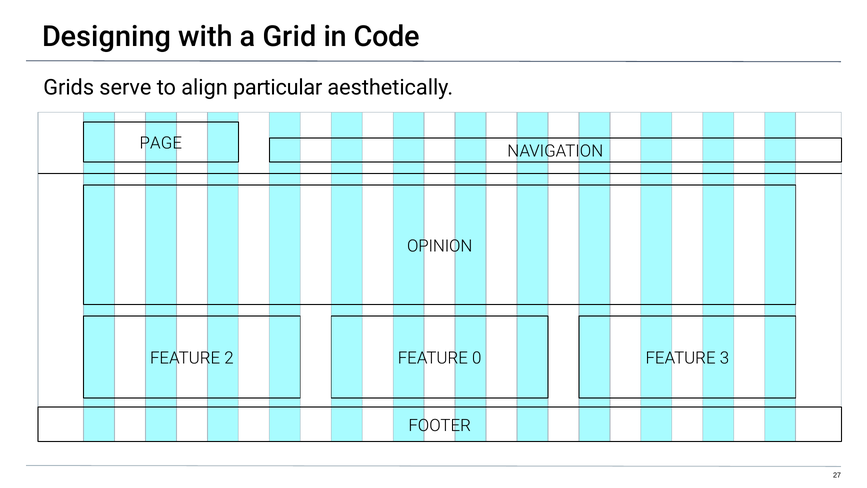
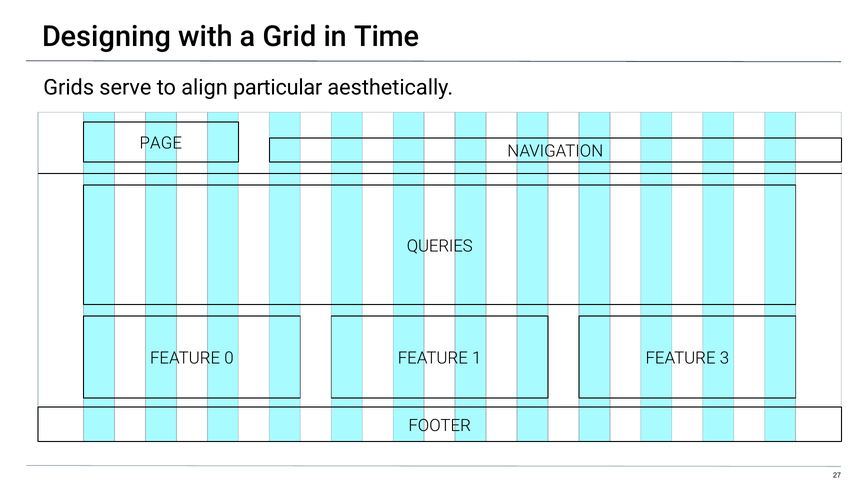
Code: Code -> Time (387, 37)
OPINION: OPINION -> QUERIES (440, 246)
2: 2 -> 0 (229, 358)
0: 0 -> 1 (477, 358)
